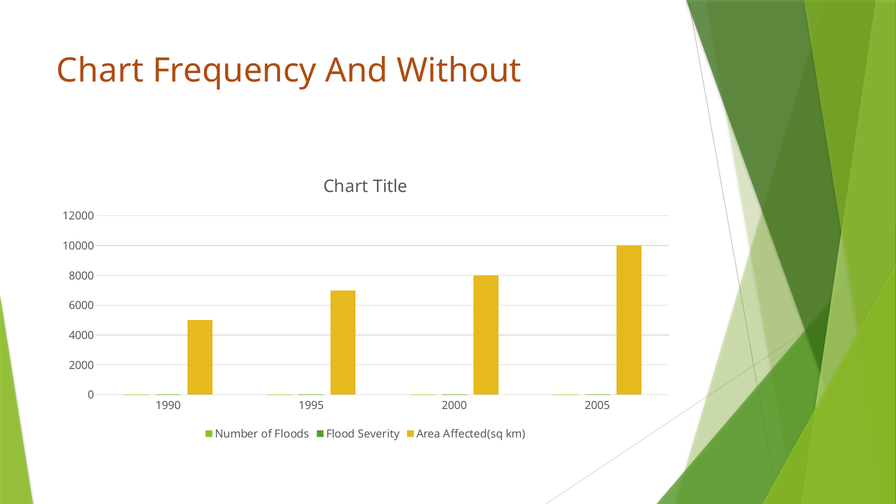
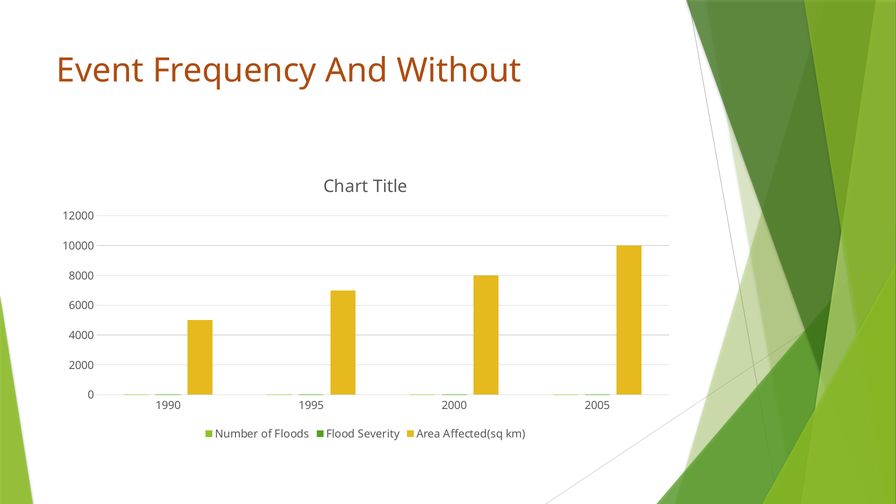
Chart: Chart -> Event (100, 71)
